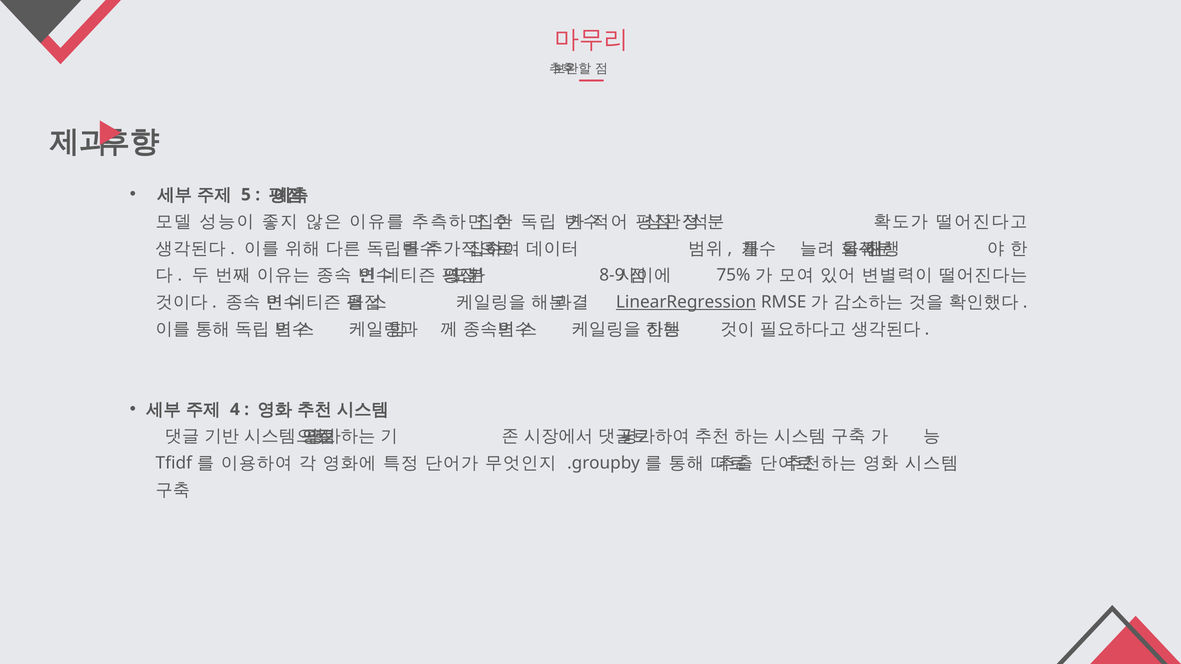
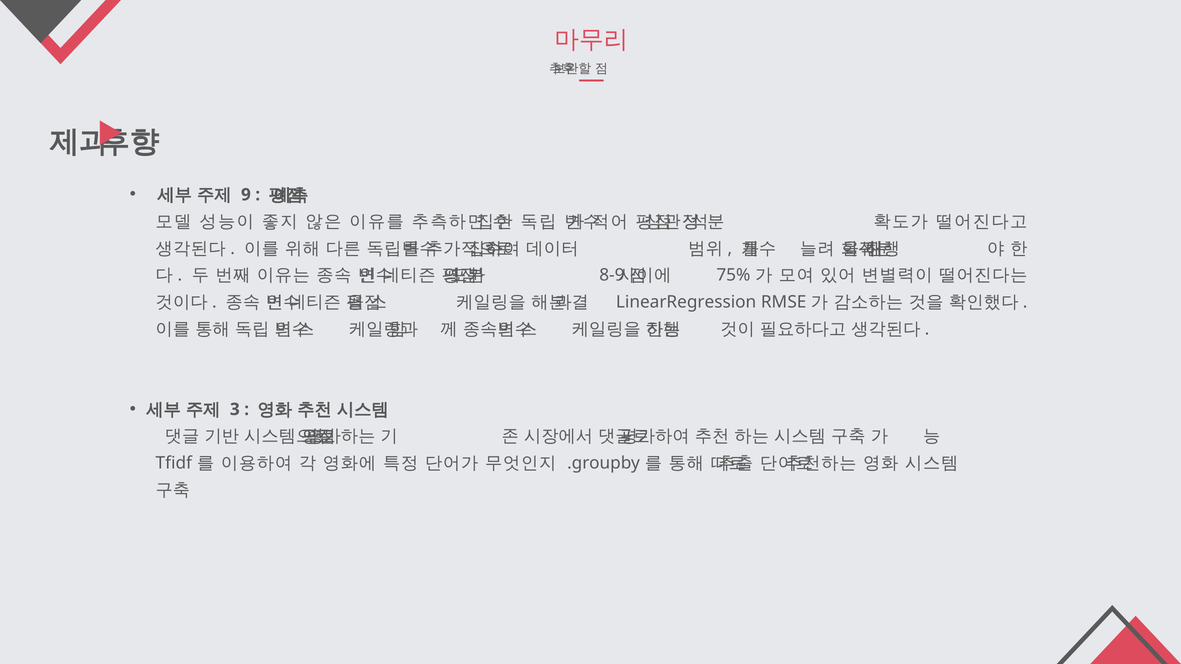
5: 5 -> 9 (246, 195)
LinearRegression underline: present -> none (686, 302)
4: 4 -> 3 (235, 410)
